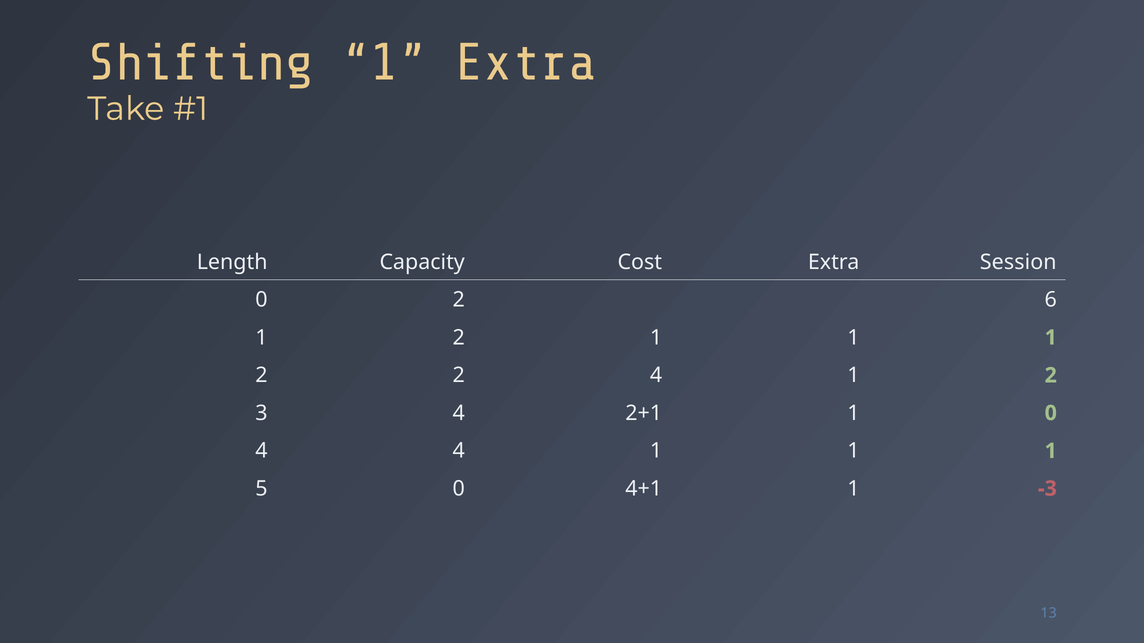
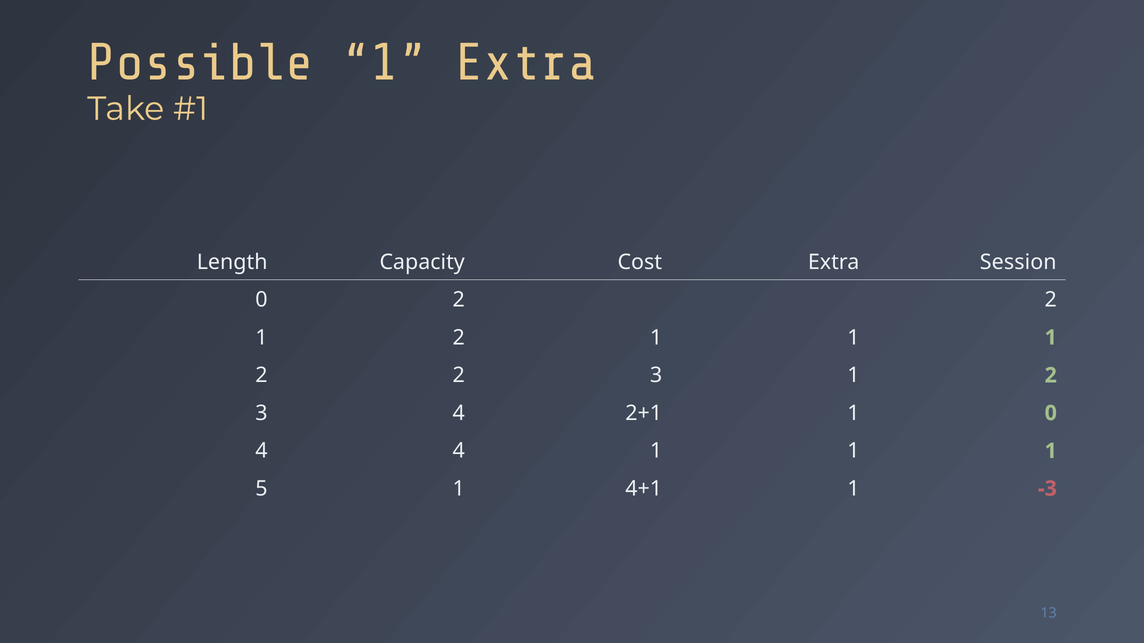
Shifting: Shifting -> Possible (200, 62)
0 2 6: 6 -> 2 (1051, 300)
2 2 4: 4 -> 3 (656, 376)
5 0: 0 -> 1 (459, 489)
